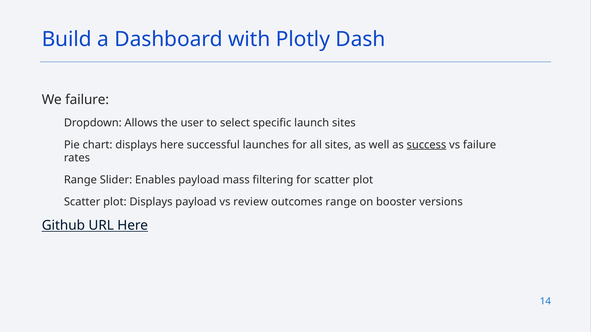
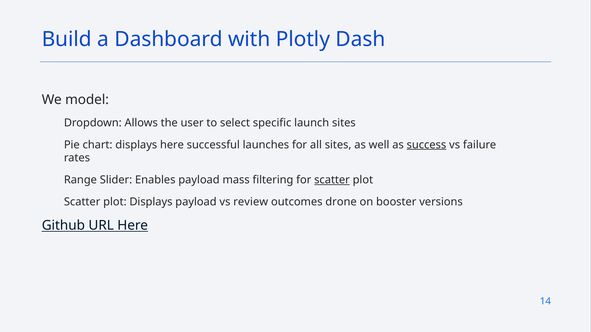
We failure: failure -> model (87, 100)
scatter underline: none -> present (332, 180)
outcomes range: range -> drone (341, 202)
